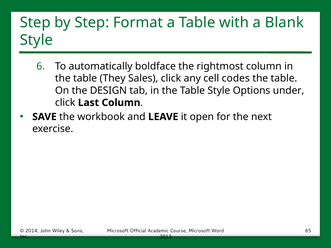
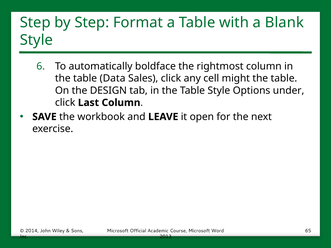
They: They -> Data (113, 78)
codes: codes -> might (236, 78)
